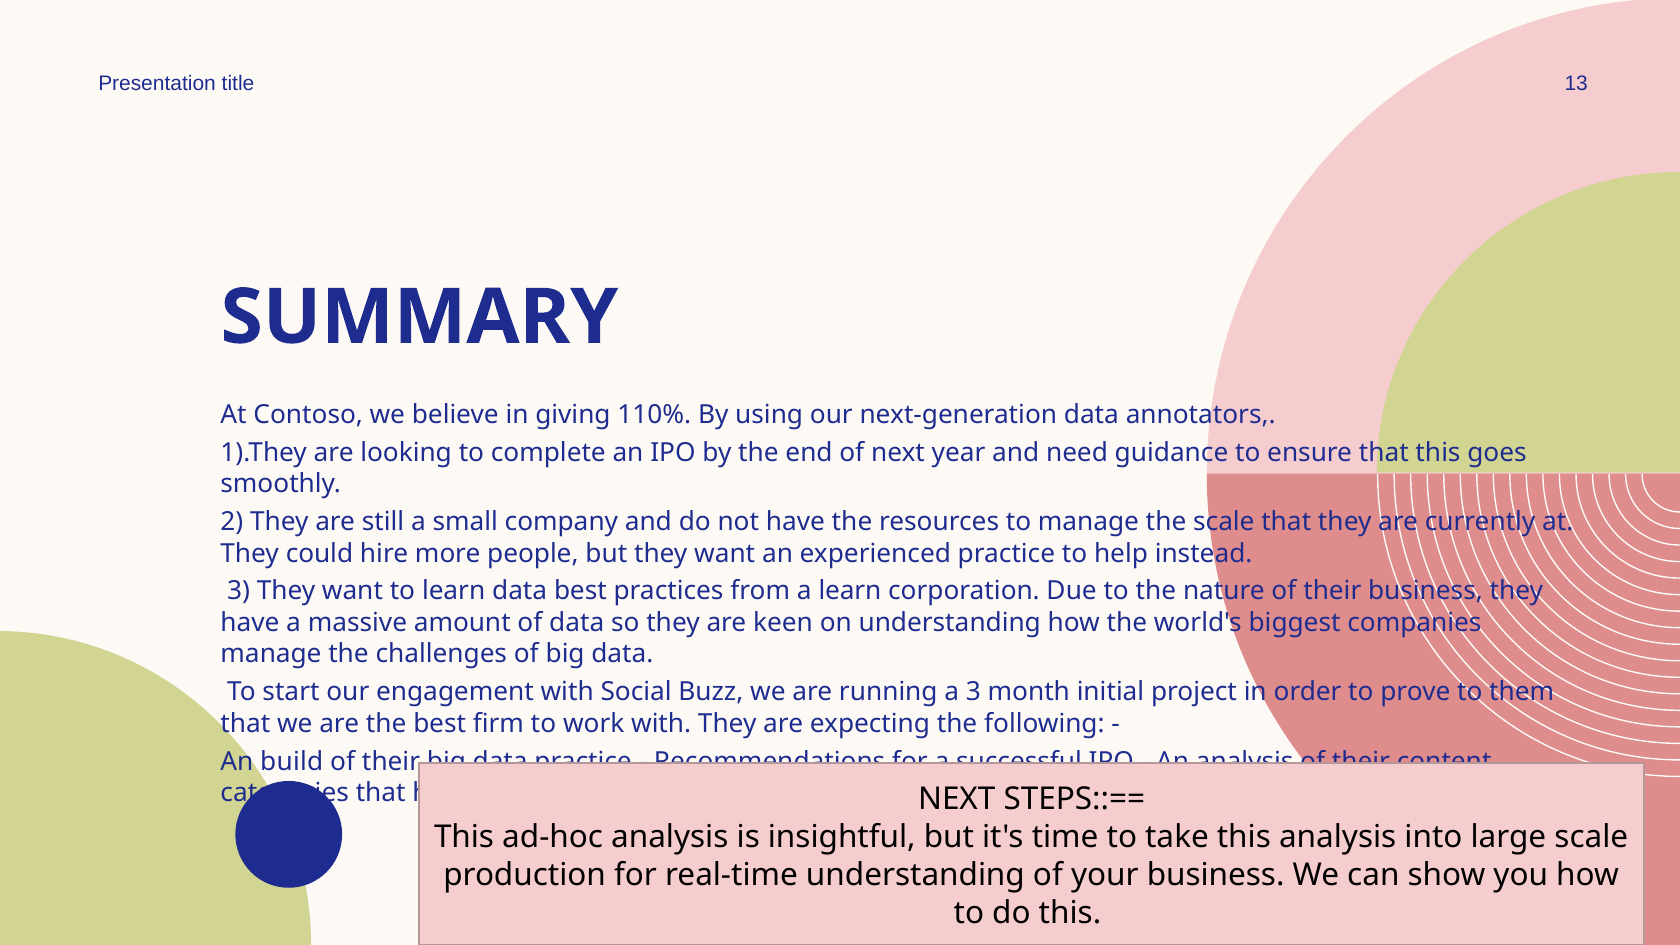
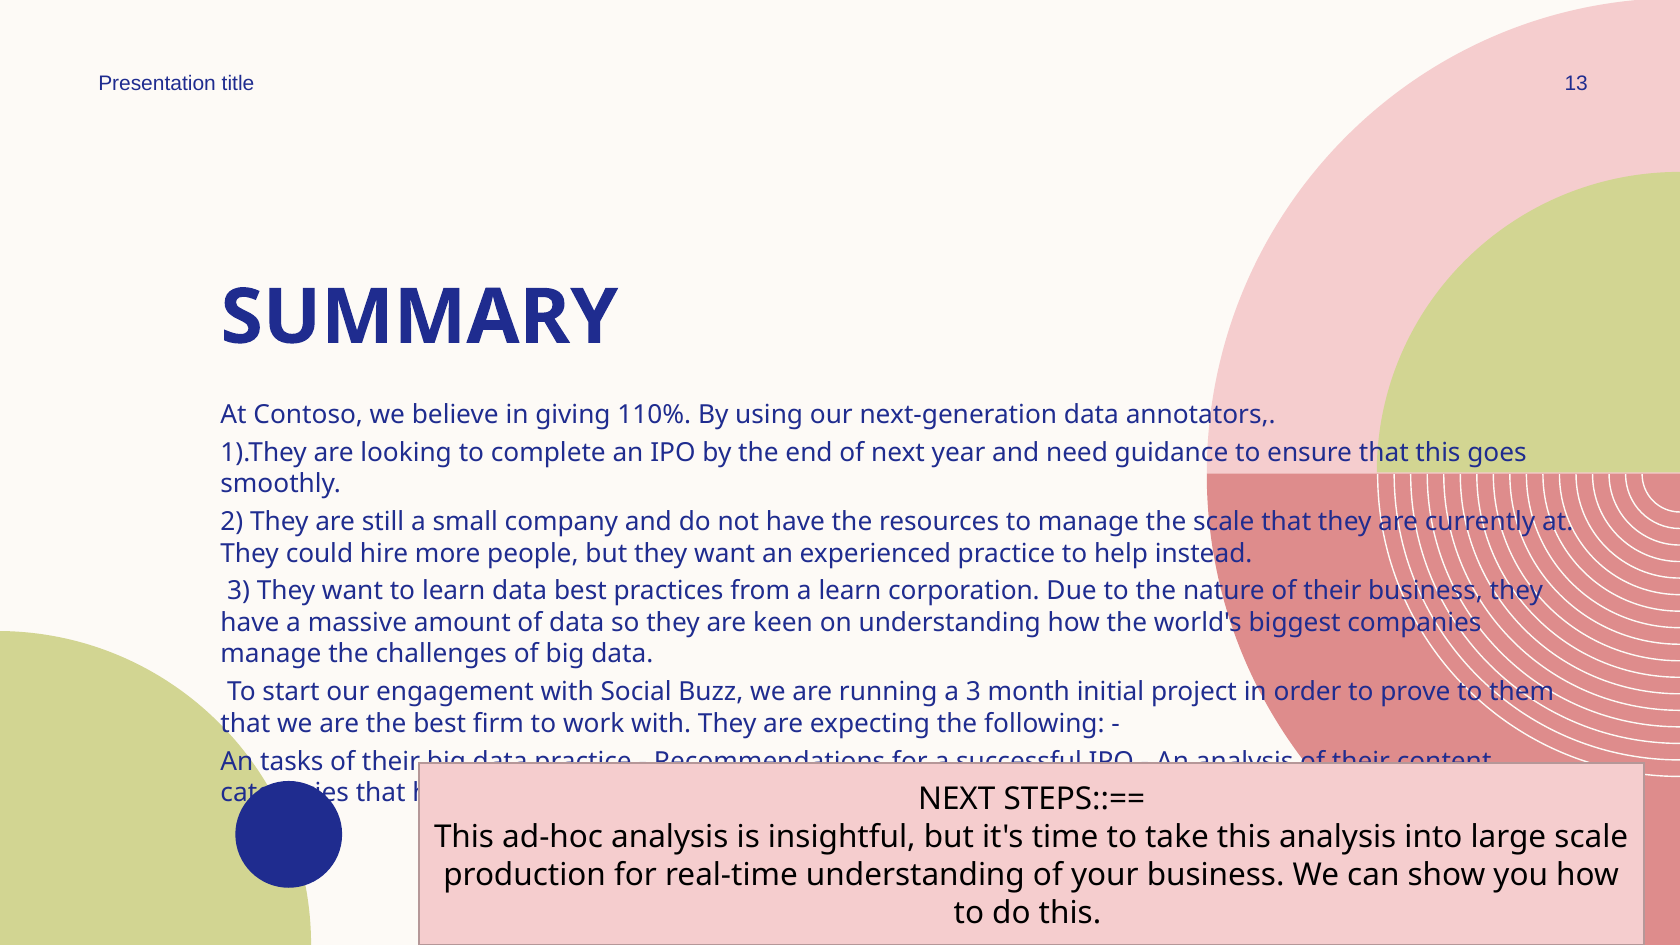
build: build -> tasks (292, 761)
